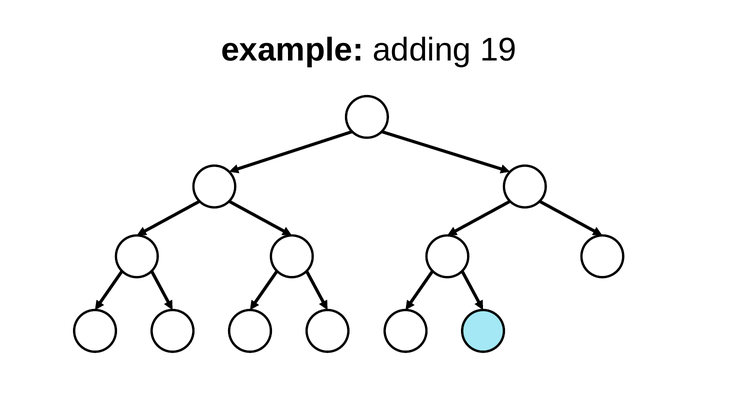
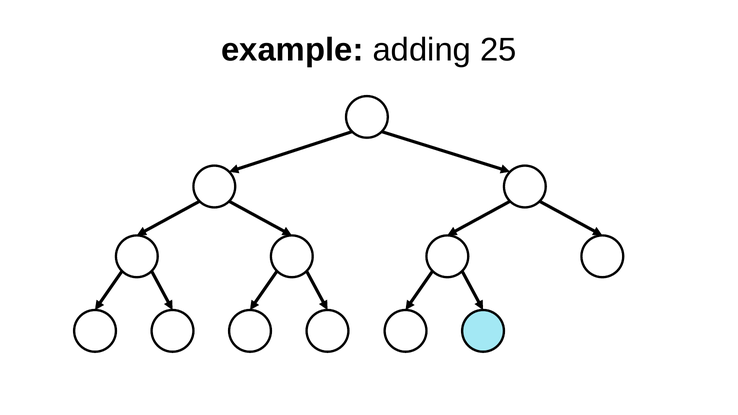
19: 19 -> 25 (498, 50)
